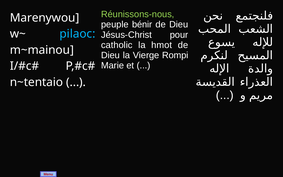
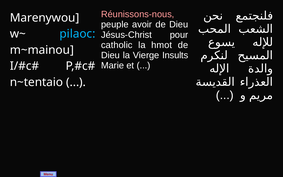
Réunissons-nous colour: light green -> pink (138, 14)
bénir: bénir -> avoir (142, 25)
Rompi: Rompi -> Insults (175, 55)
